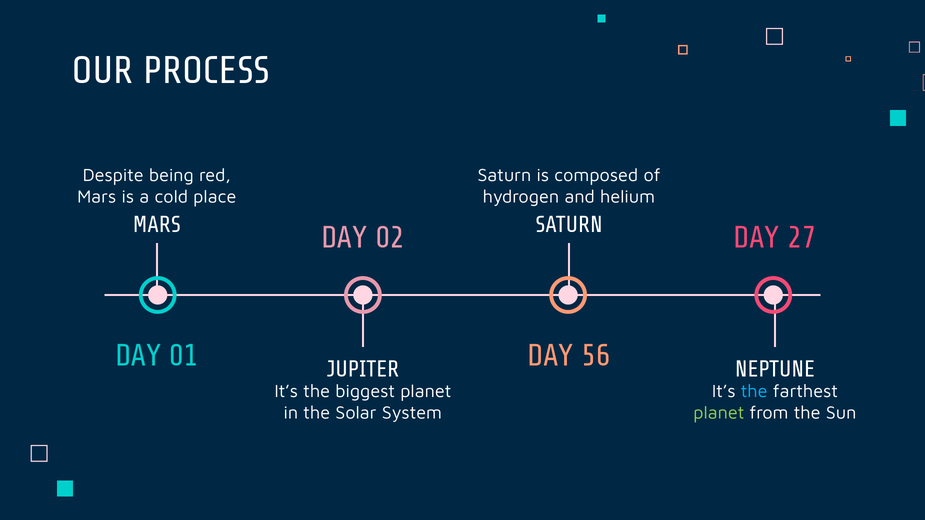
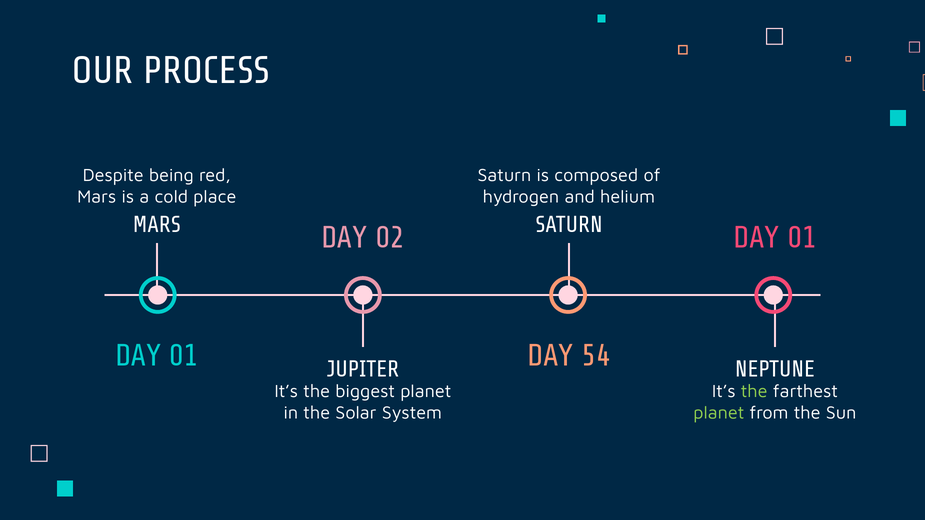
27: 27 -> 01 (802, 238)
56: 56 -> 54 (596, 356)
the colour: light blue -> light green (754, 392)
